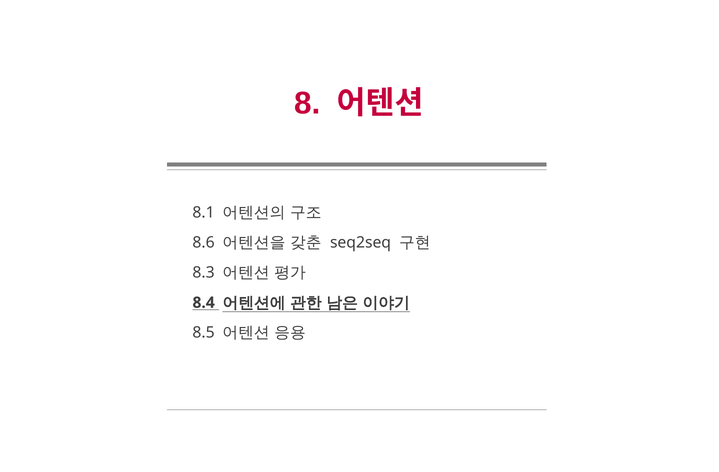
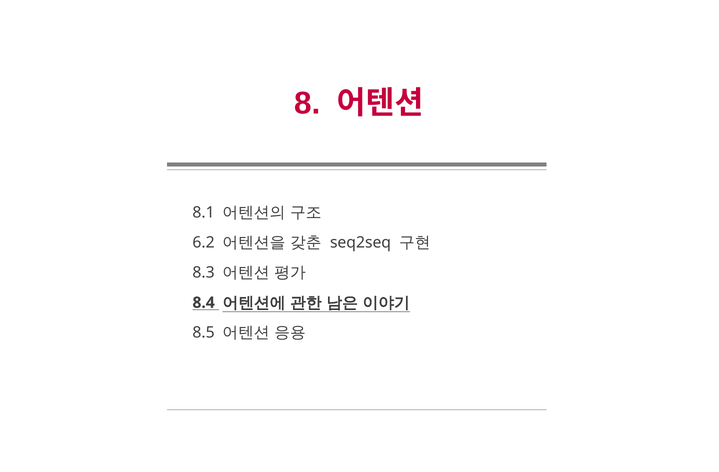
8.6: 8.6 -> 6.2 (204, 243)
